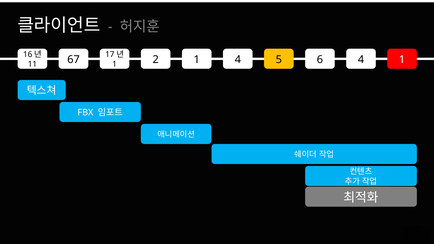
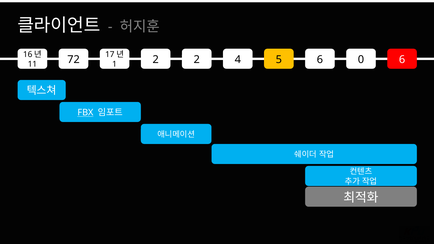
2 1: 1 -> 2 (197, 60)
6 4: 4 -> 0 (361, 60)
5 1: 1 -> 6 (402, 60)
67: 67 -> 72 (74, 60)
FBX underline: none -> present (85, 113)
